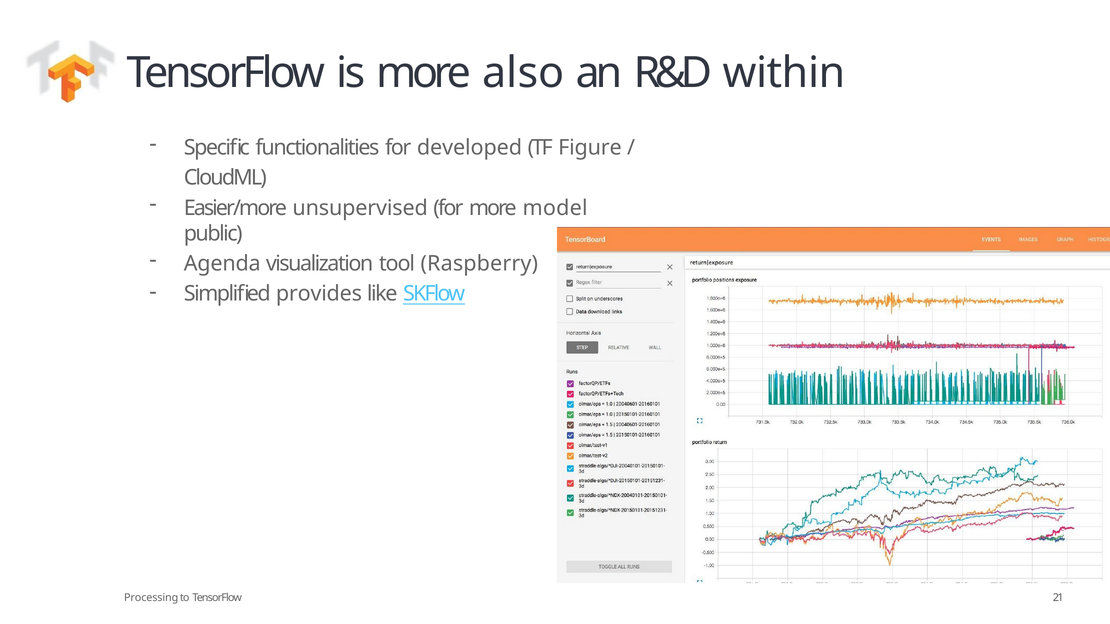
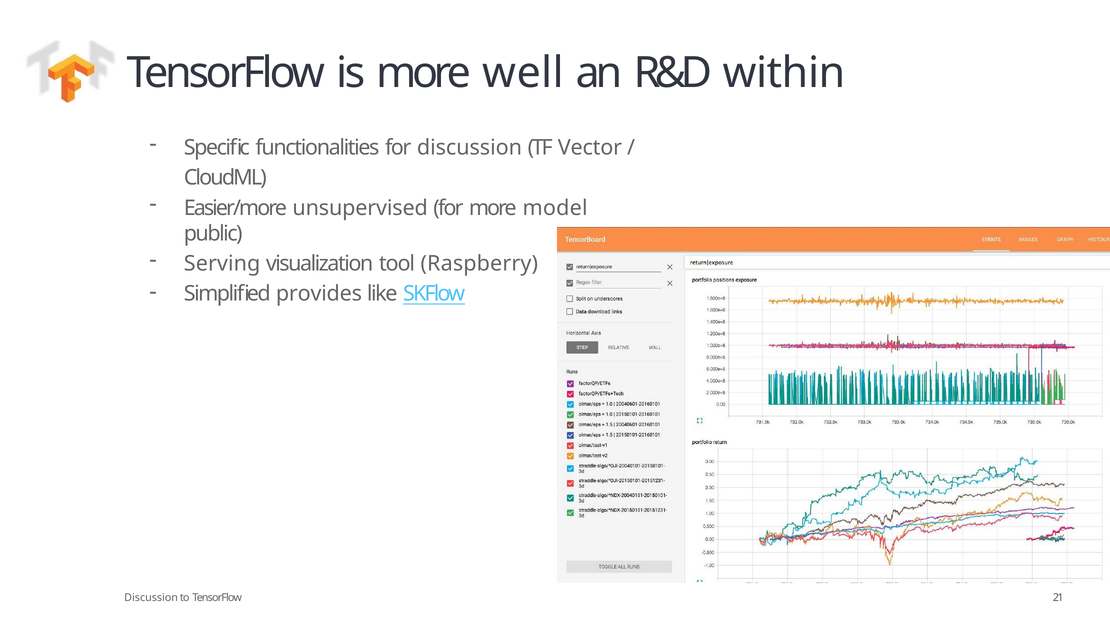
also: also -> well (523, 73)
for developed: developed -> discussion (469, 148)
Figure: Figure -> Vector (590, 148)
Agenda: Agenda -> Serving (222, 264)
Processing: Processing -> Discussion (151, 598)
